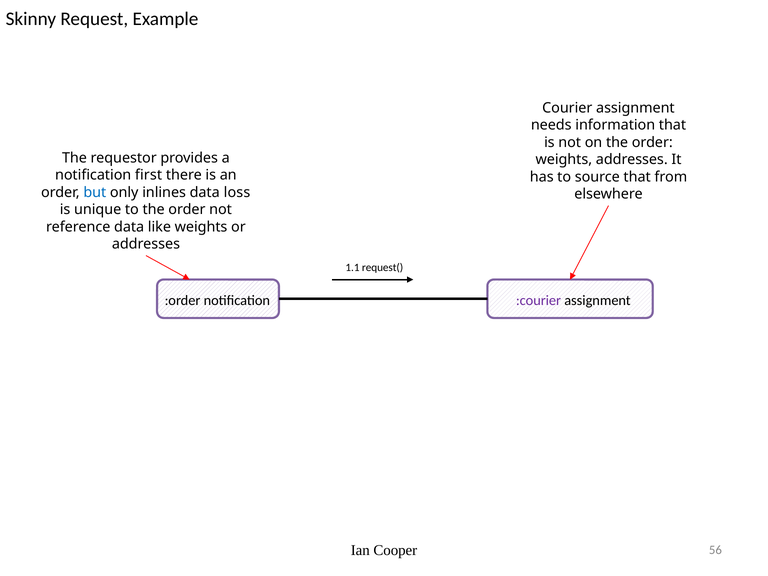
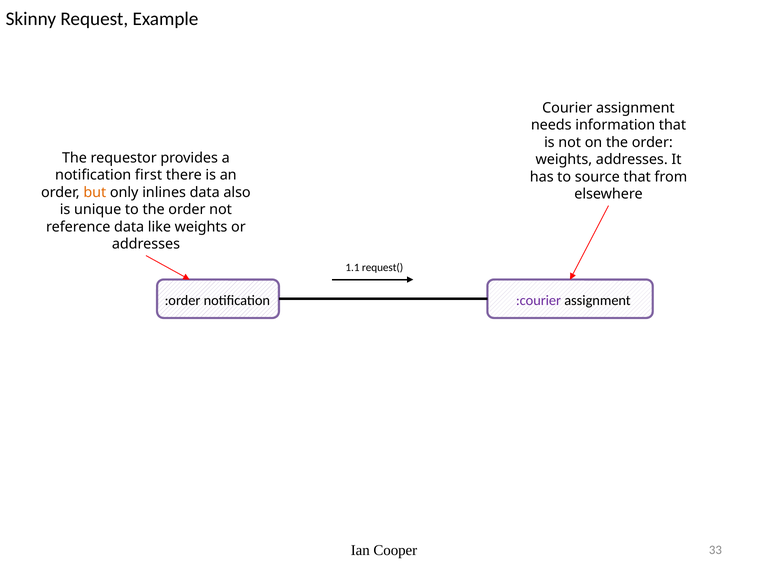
but colour: blue -> orange (95, 192)
loss: loss -> also (237, 192)
56: 56 -> 33 (715, 550)
